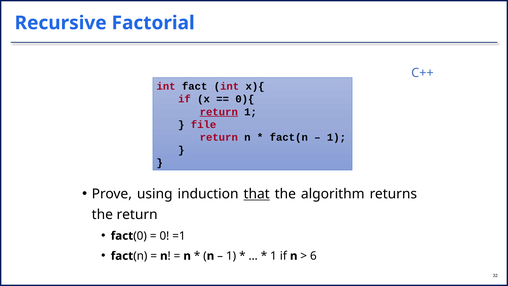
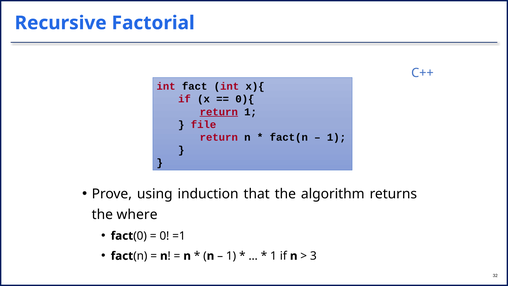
that underline: present -> none (257, 194)
the return: return -> where (137, 214)
6: 6 -> 3 (313, 256)
